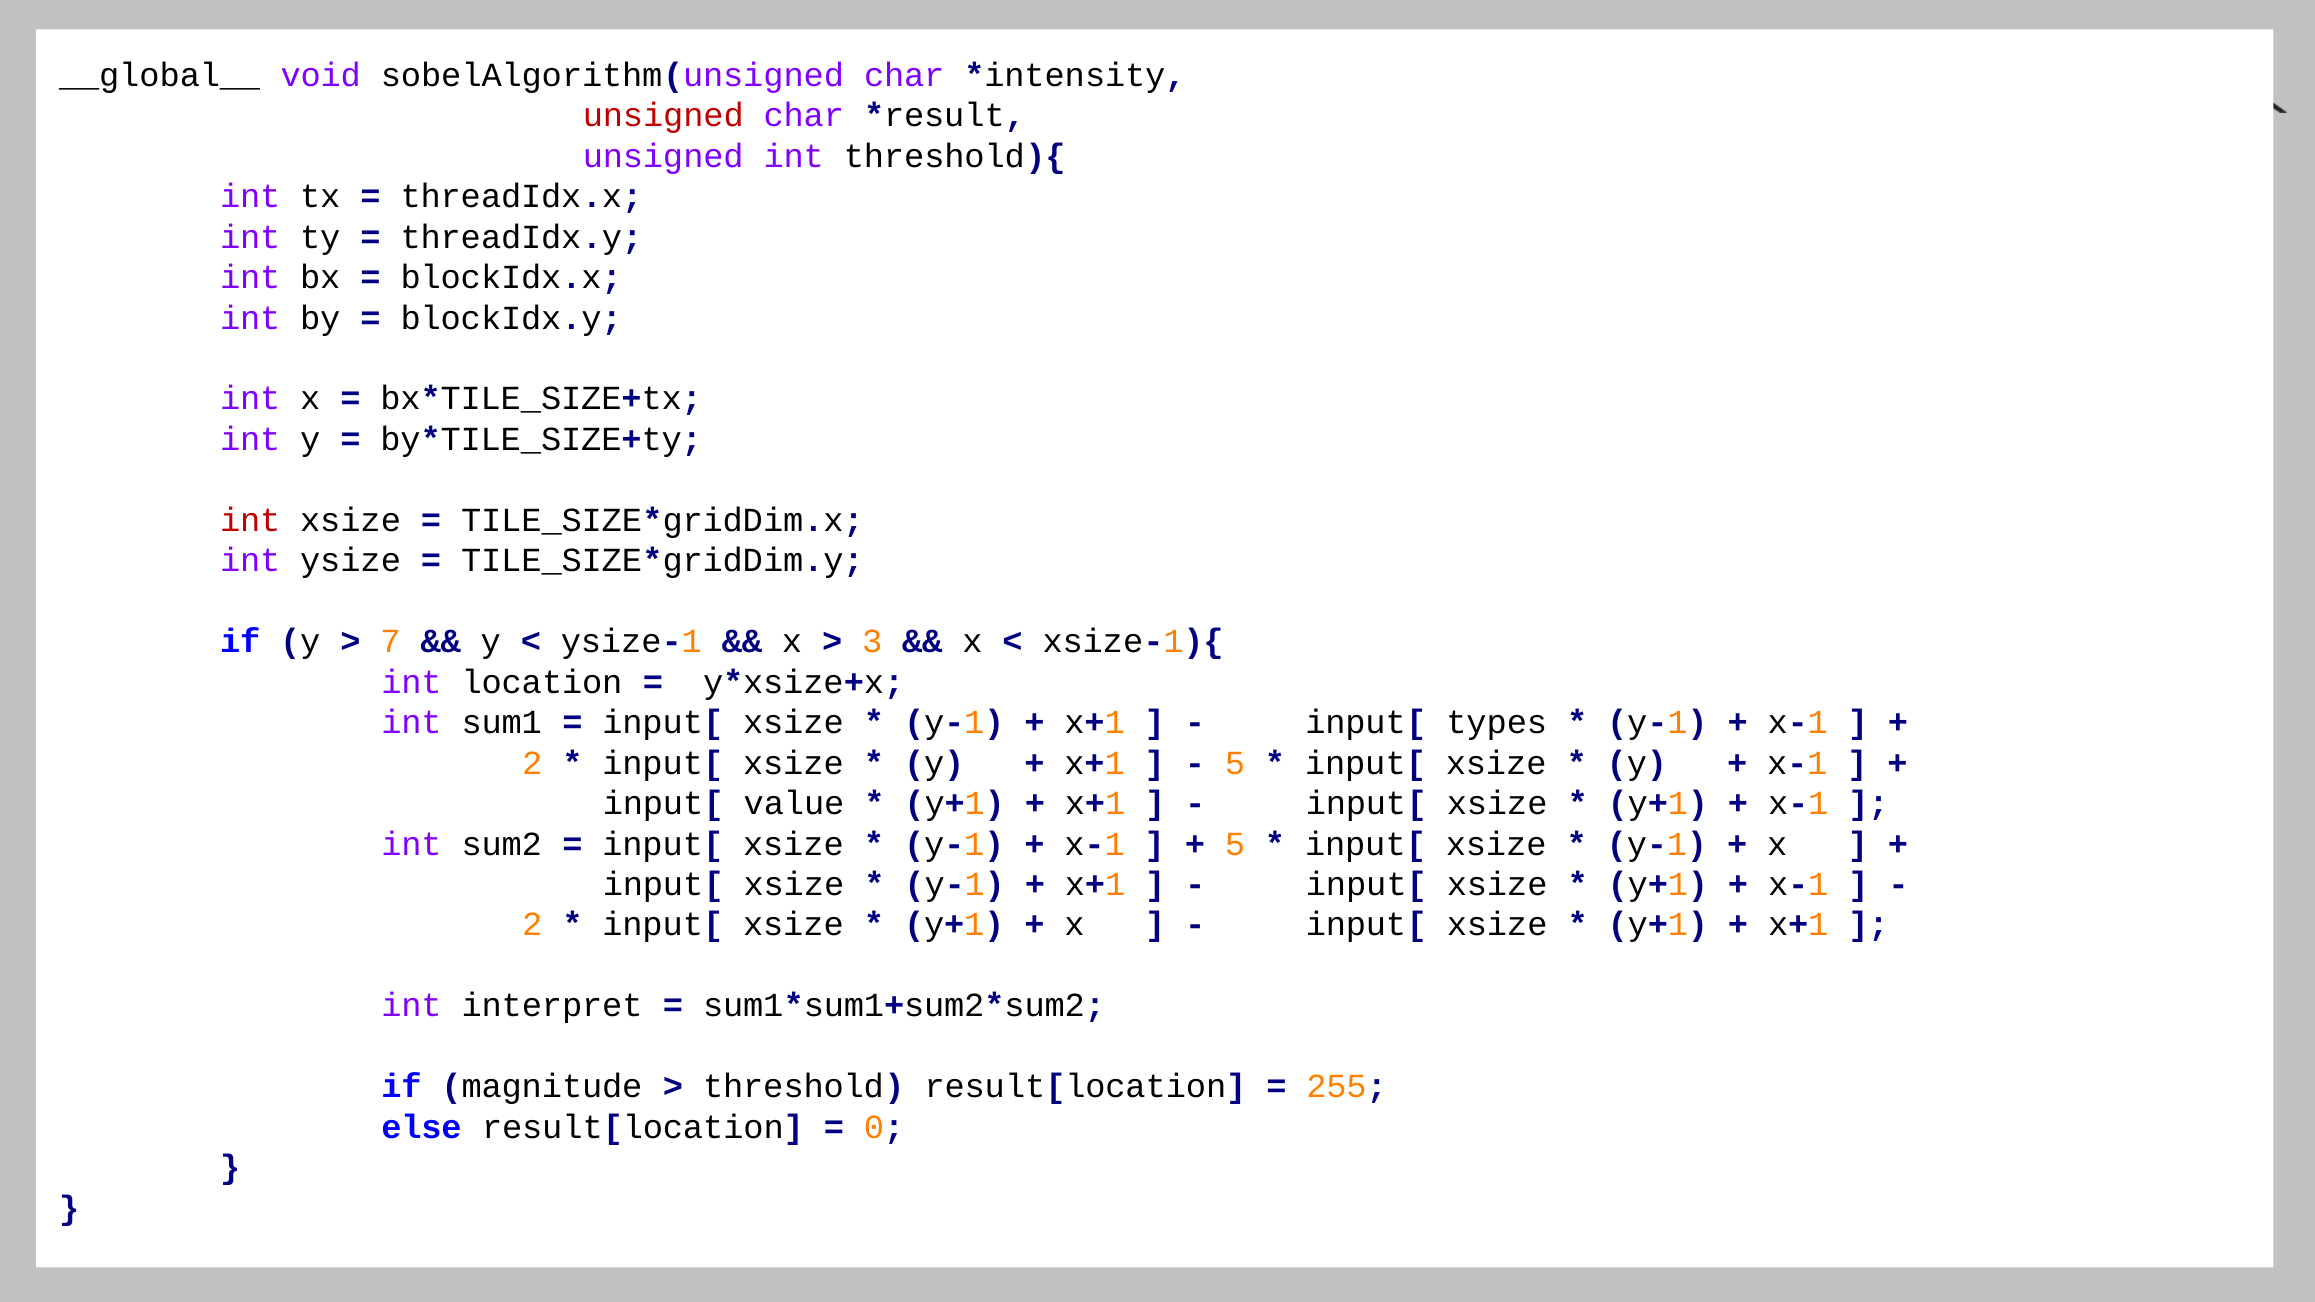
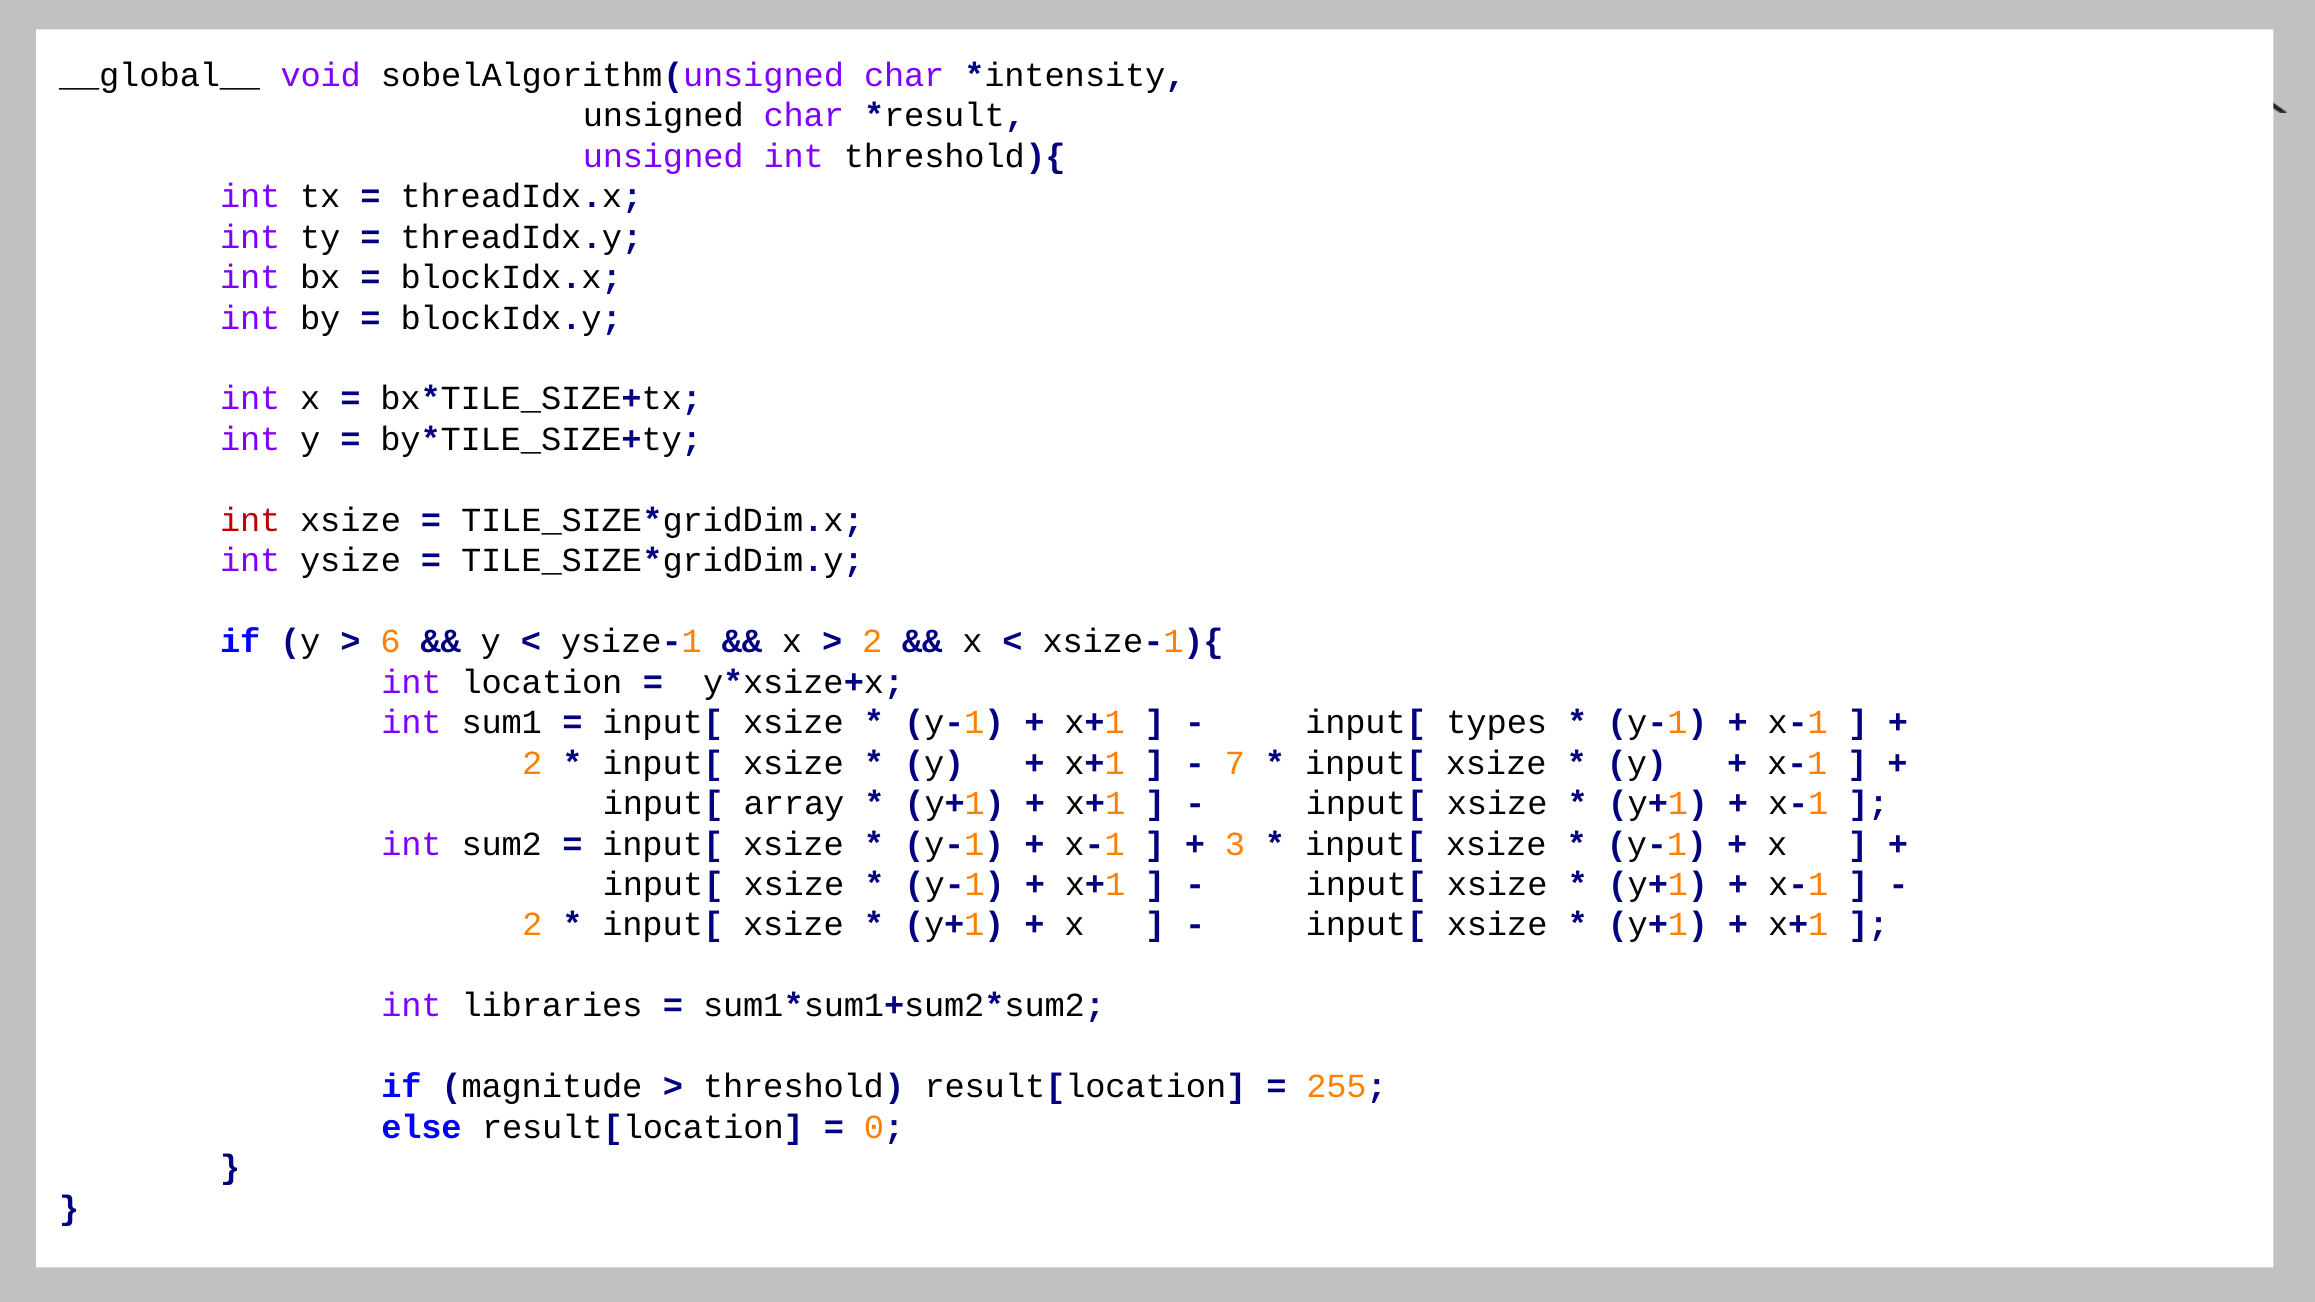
unsigned colour: red -> black (663, 116)
7: 7 -> 6 (391, 642)
3: 3 -> 2 (872, 642)
5: 5 -> 7 (1235, 763)
value: value -> array (794, 804)
5: 5 -> 3 (1235, 844)
interpret: interpret -> libraries (552, 1006)
